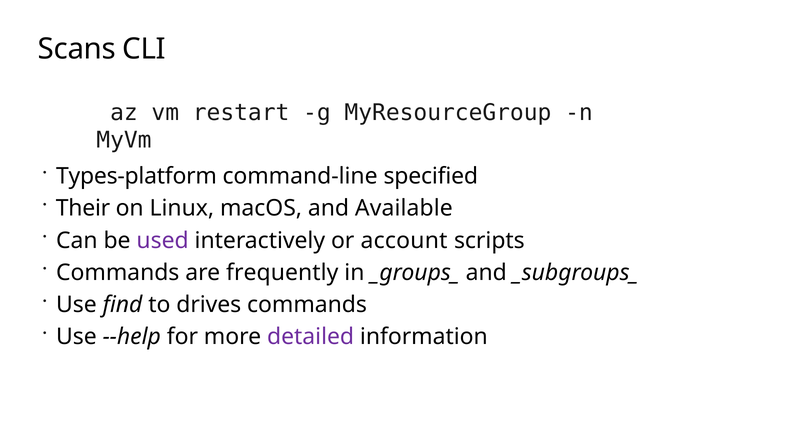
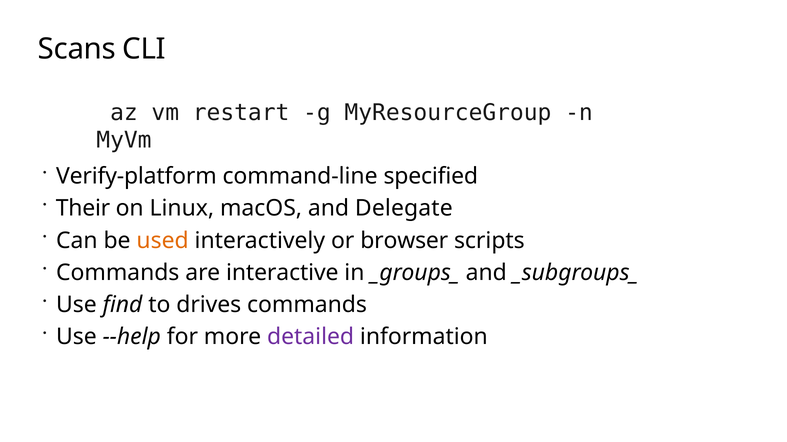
Types-platform: Types-platform -> Verify-platform (136, 177)
Available: Available -> Delegate (404, 209)
used colour: purple -> orange (163, 241)
account: account -> browser (404, 241)
frequently: frequently -> interactive (282, 273)
